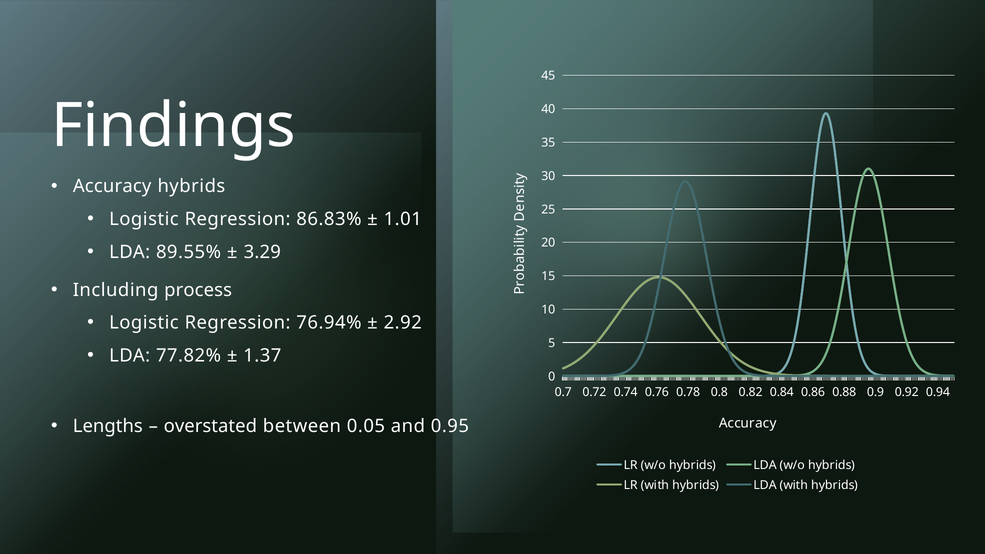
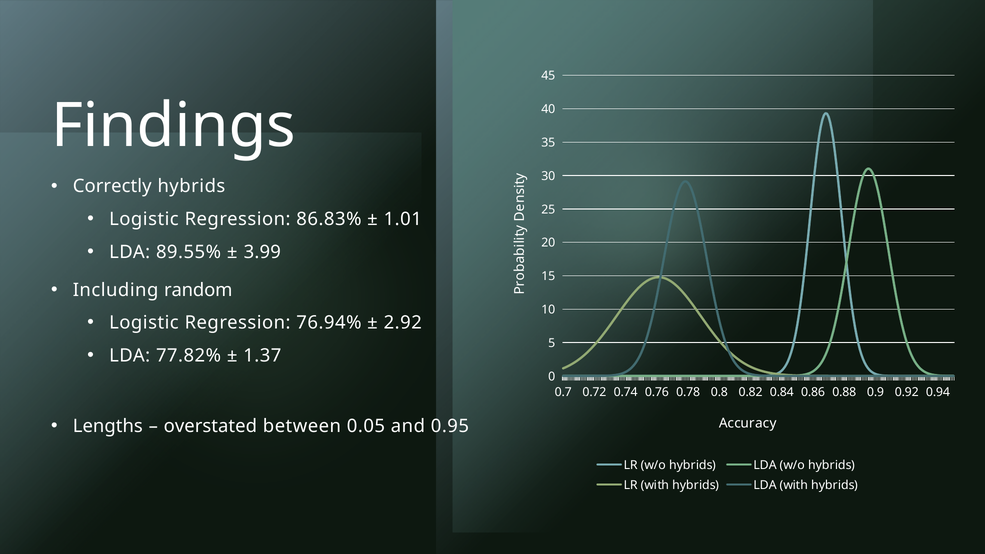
Accuracy: Accuracy -> Correctly (112, 186)
3.29: 3.29 -> 3.99 (262, 252)
process: process -> random (198, 290)
